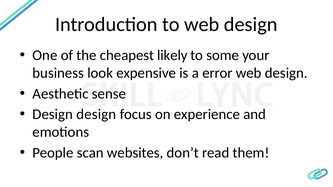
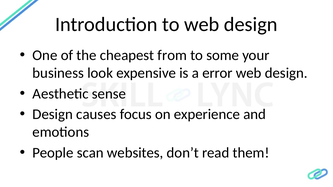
likely: likely -> from (172, 55)
Design design: design -> causes (96, 115)
